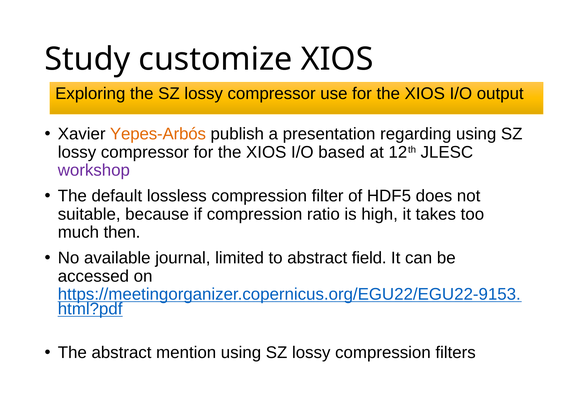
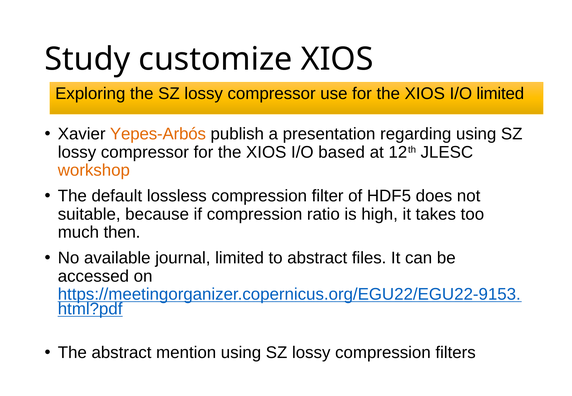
I/O output: output -> limited (500, 94)
workshop colour: purple -> orange (94, 170)
field: field -> files (369, 258)
